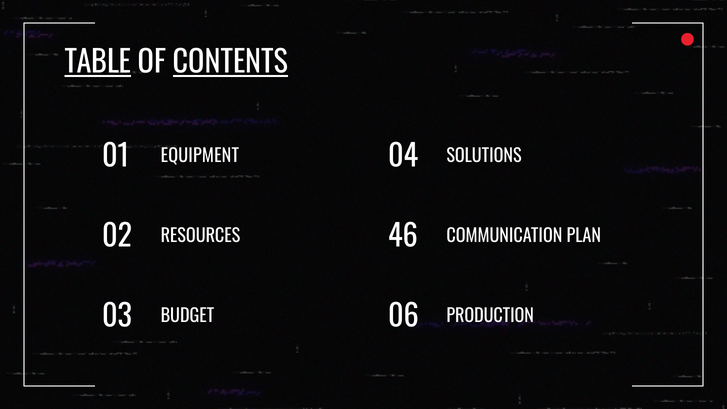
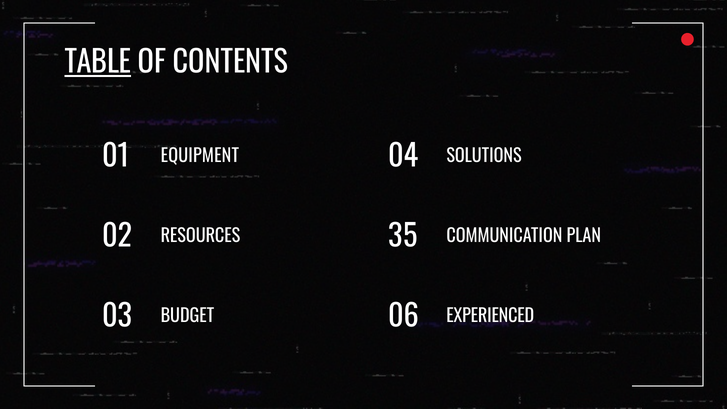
CONTENTS underline: present -> none (230, 63)
46: 46 -> 35 (403, 237)
PRODUCTION: PRODUCTION -> EXPERIENCED (490, 316)
